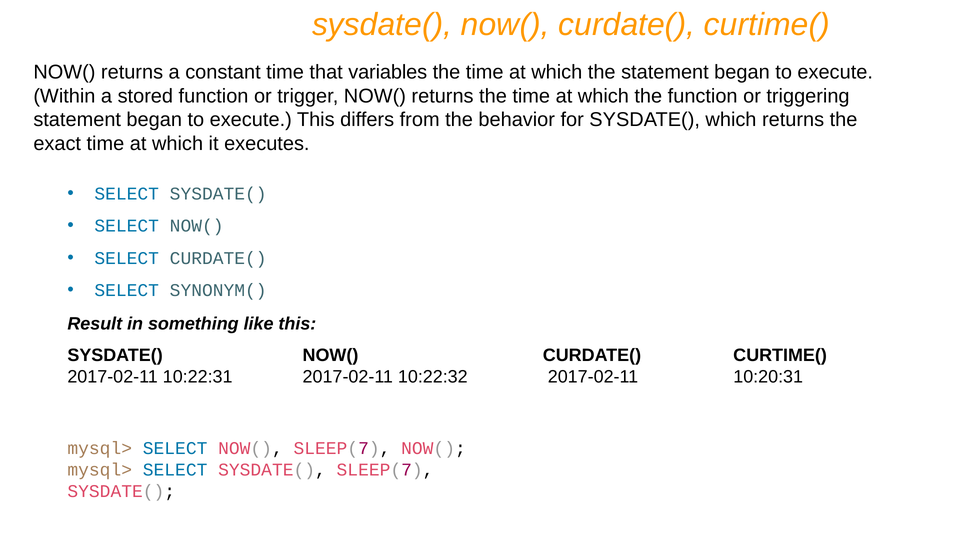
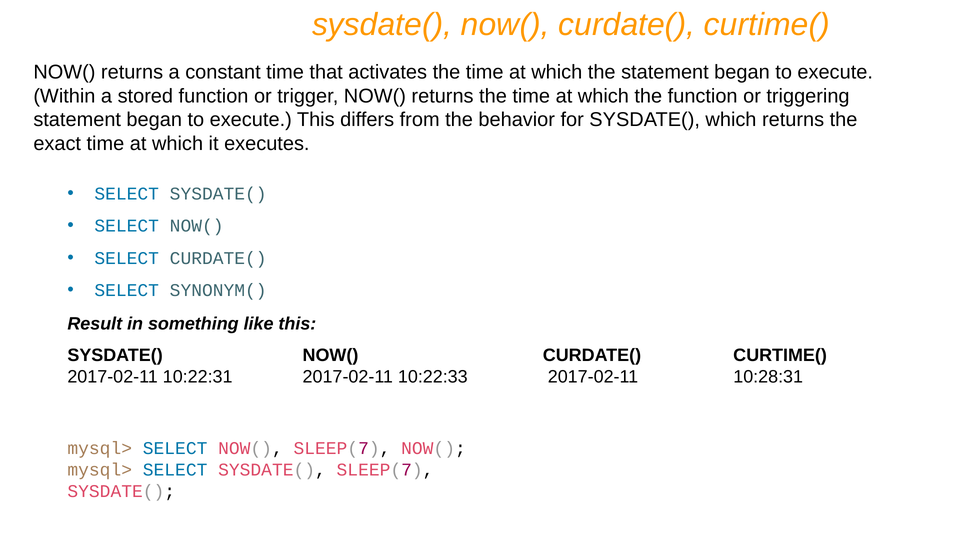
variables: variables -> activates (388, 72)
10:22:32: 10:22:32 -> 10:22:33 (433, 377)
10:20:31: 10:20:31 -> 10:28:31 (768, 377)
